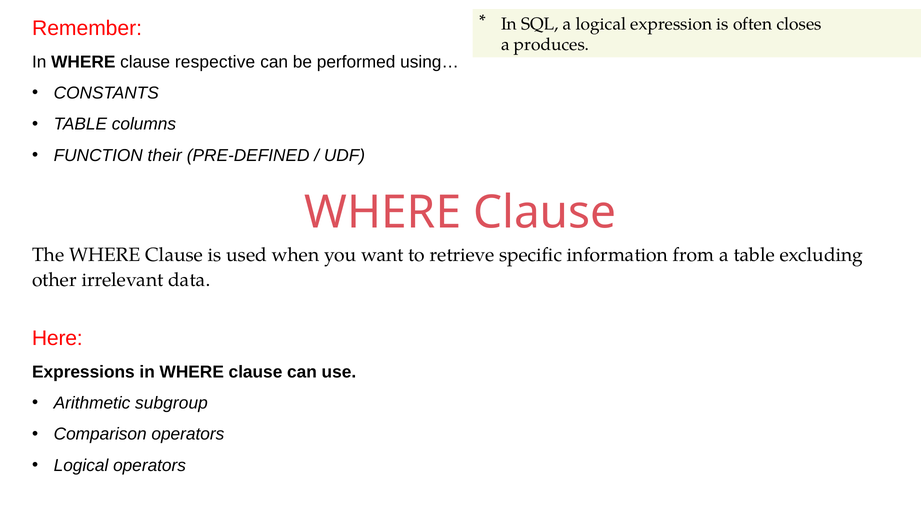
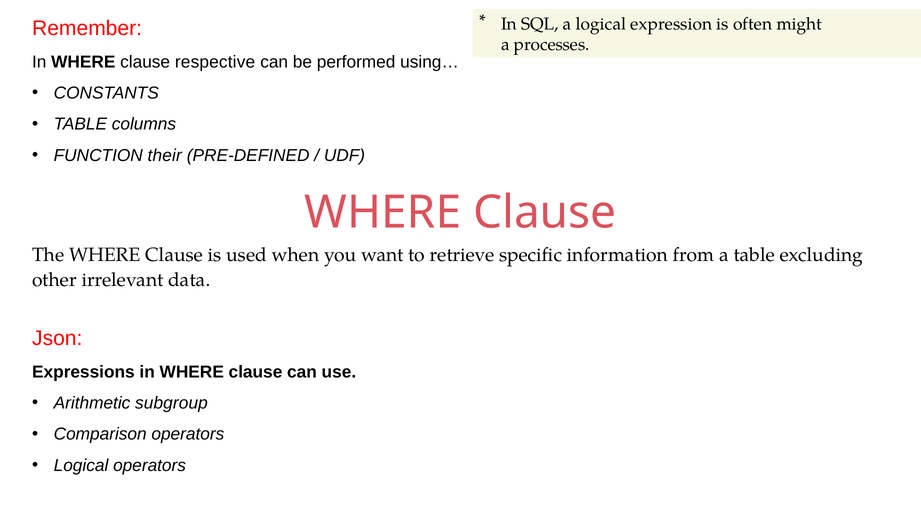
closes: closes -> might (799, 24)
produces: produces -> processes (552, 45)
Here: Here -> Json (57, 338)
